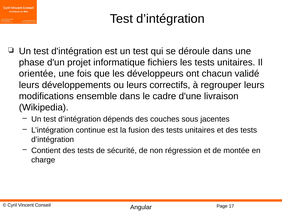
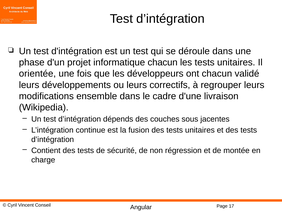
informatique fichiers: fichiers -> chacun (163, 63)
